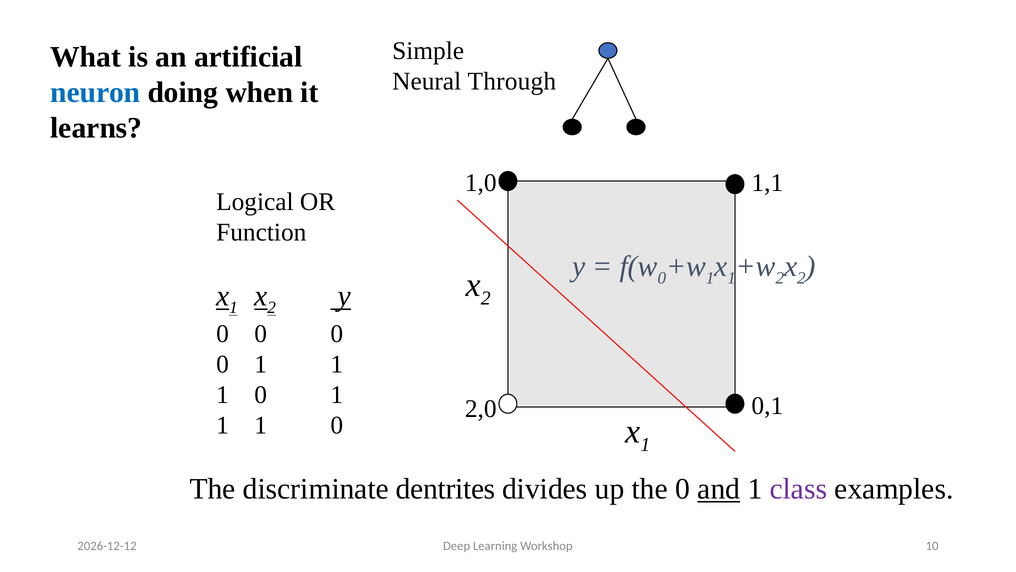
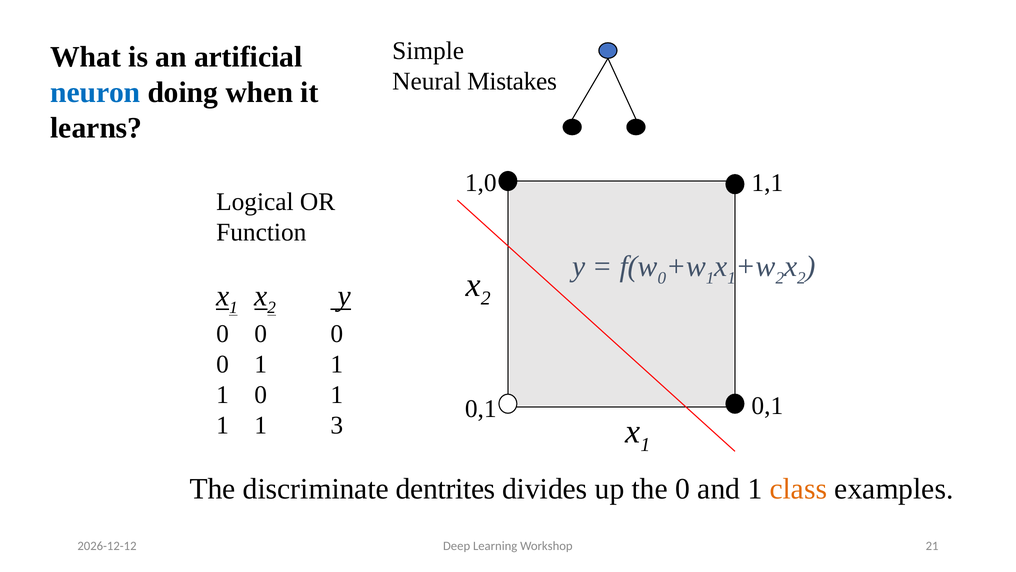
Through: Through -> Mistakes (512, 81)
2,0: 2,0 -> 0,1 (481, 409)
0: 0 -> 3 (337, 425)
and underline: present -> none (719, 489)
class colour: purple -> orange (798, 489)
10: 10 -> 21 (932, 546)
